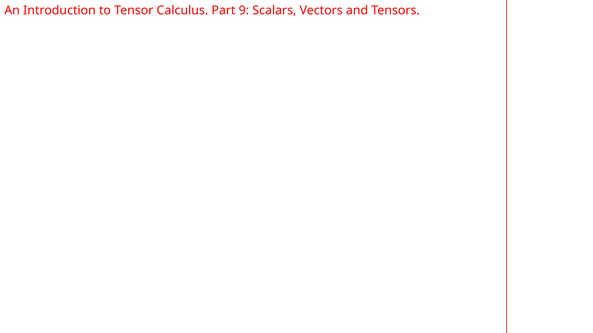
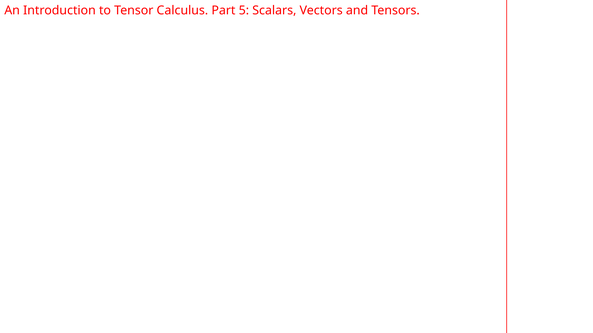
9: 9 -> 5 (244, 10)
